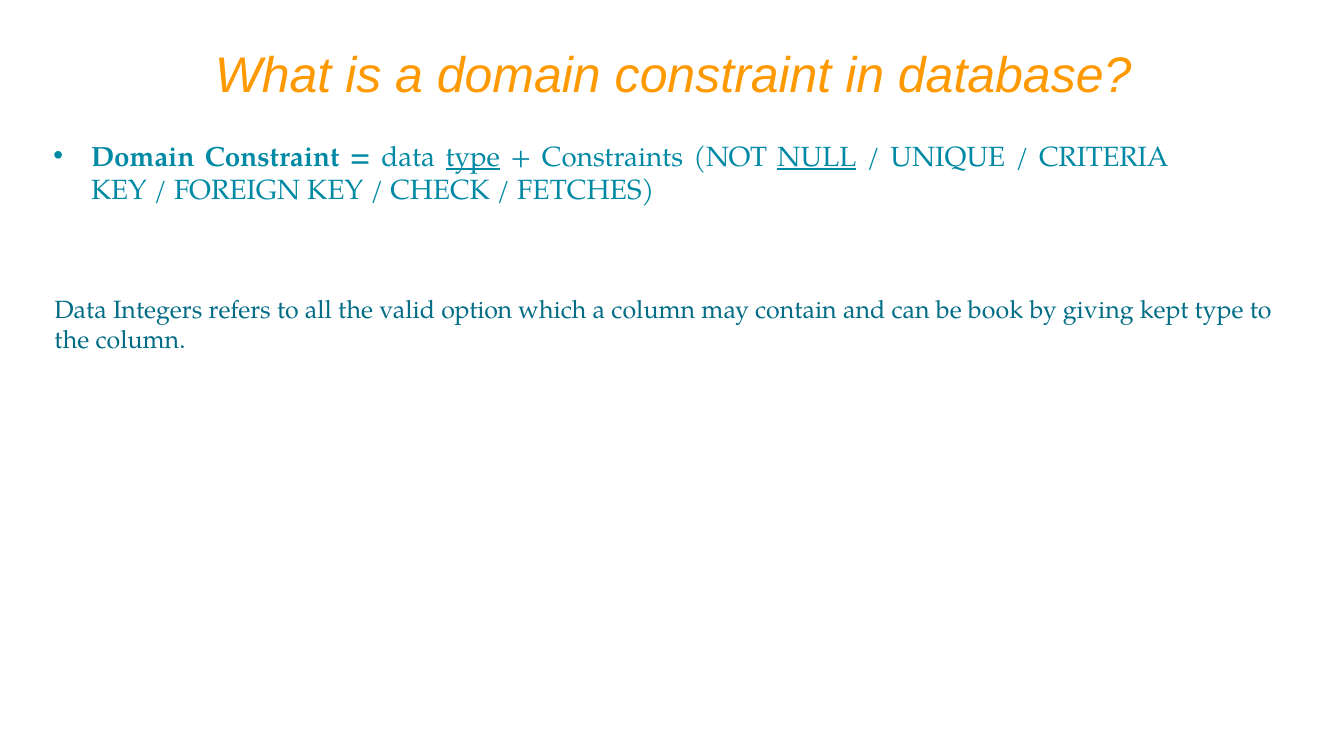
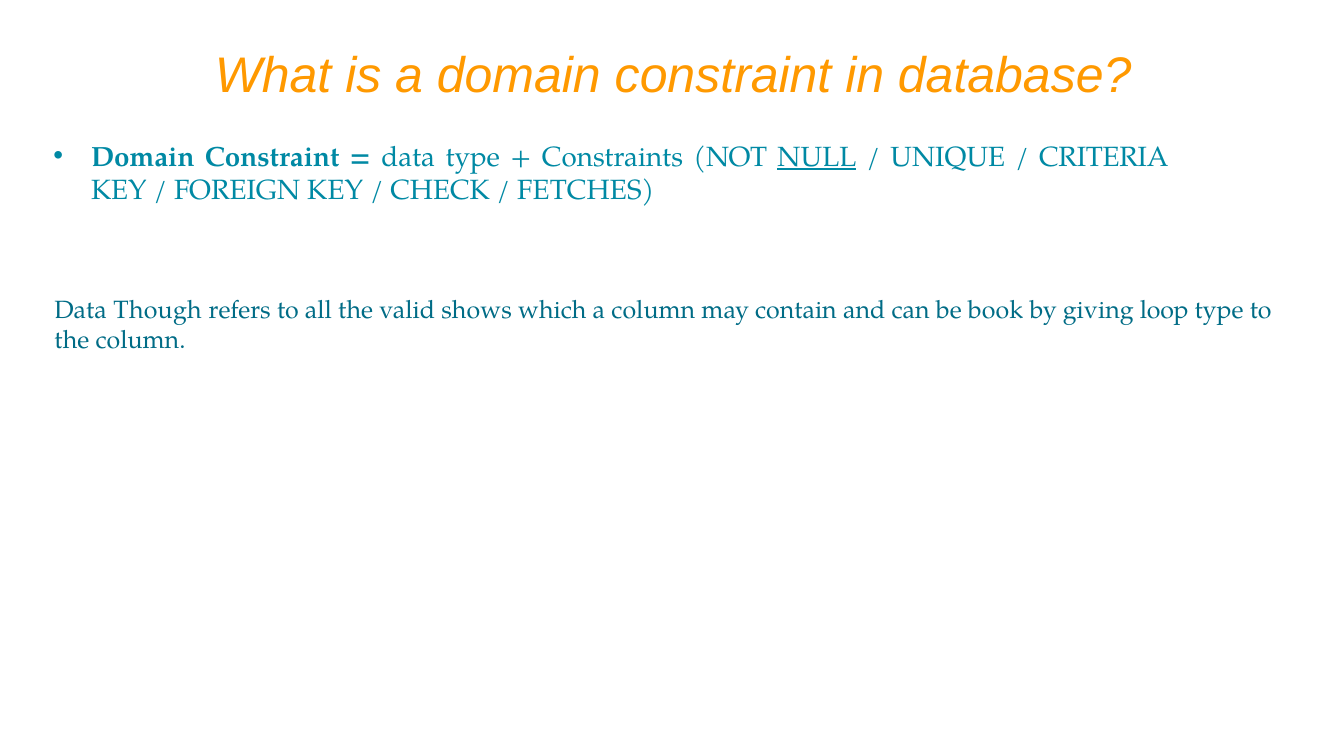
type underline: present -> none (473, 157)
Integers: Integers -> Though (158, 311)
option: option -> shows (477, 311)
kept: kept -> loop (1164, 311)
